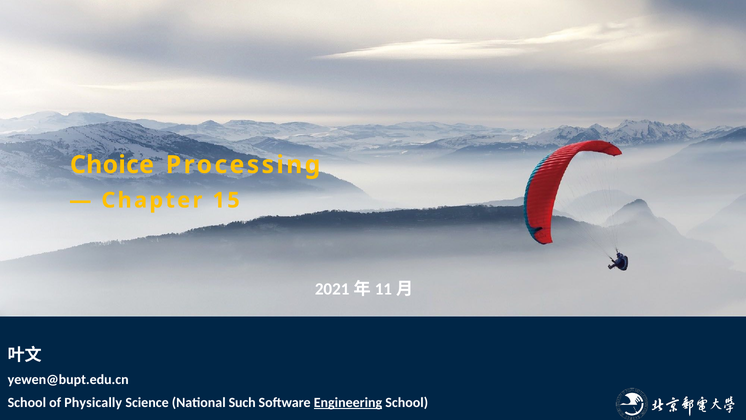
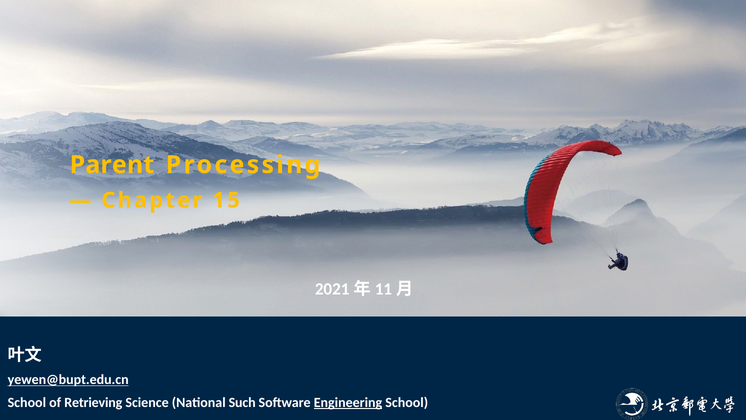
Choice: Choice -> Parent (112, 165)
yewen@bupt.edu.cn underline: none -> present (68, 379)
Physically: Physically -> Retrieving (93, 402)
